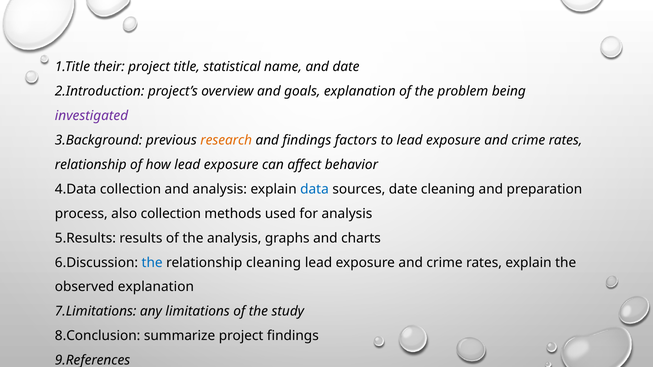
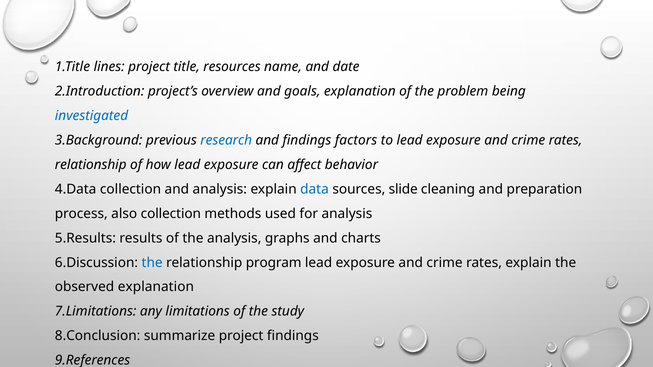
their: their -> lines (109, 67)
statistical: statistical -> resources (232, 67)
investigated colour: purple -> blue (92, 116)
research colour: orange -> blue (226, 140)
sources date: date -> slide (403, 189)
relationship cleaning: cleaning -> program (274, 263)
